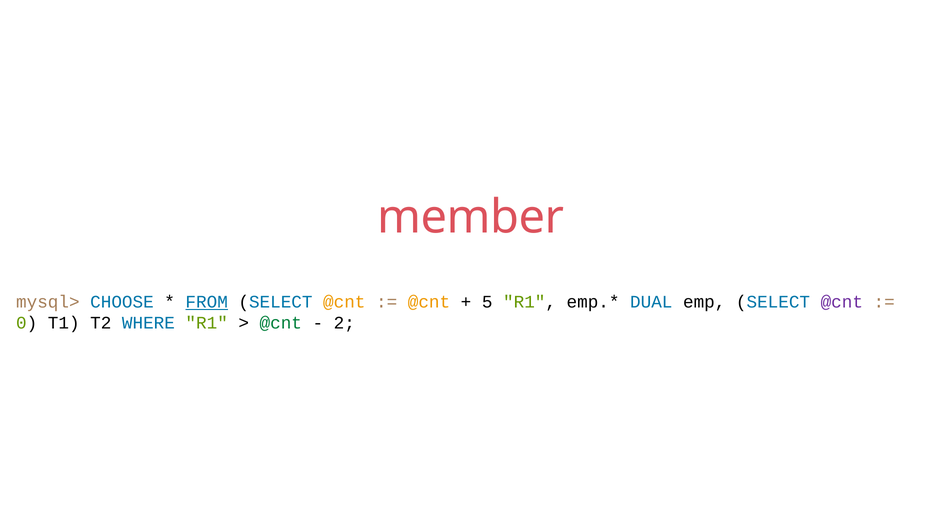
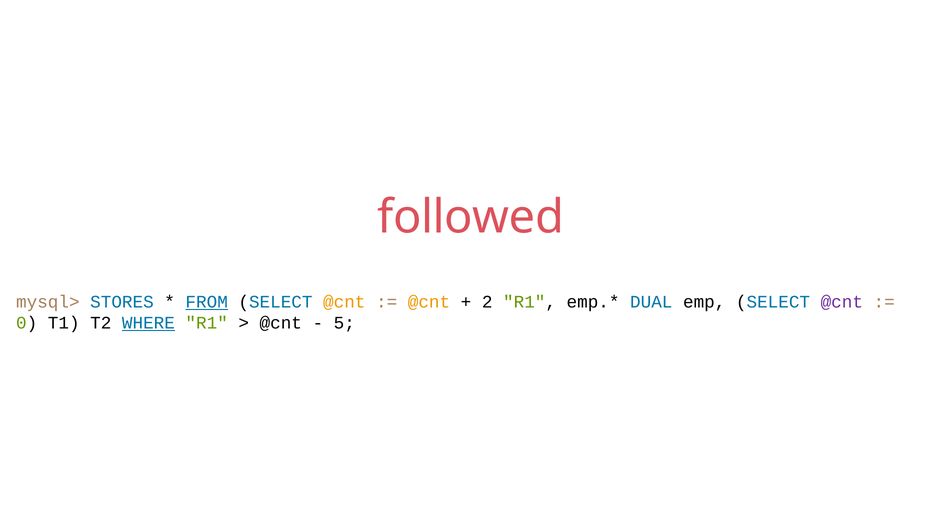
member: member -> followed (471, 217)
CHOOSE: CHOOSE -> STORES (122, 302)
5: 5 -> 2 (487, 302)
WHERE underline: none -> present (148, 323)
@cnt colour: green -> black (281, 323)
2: 2 -> 5 (344, 323)
